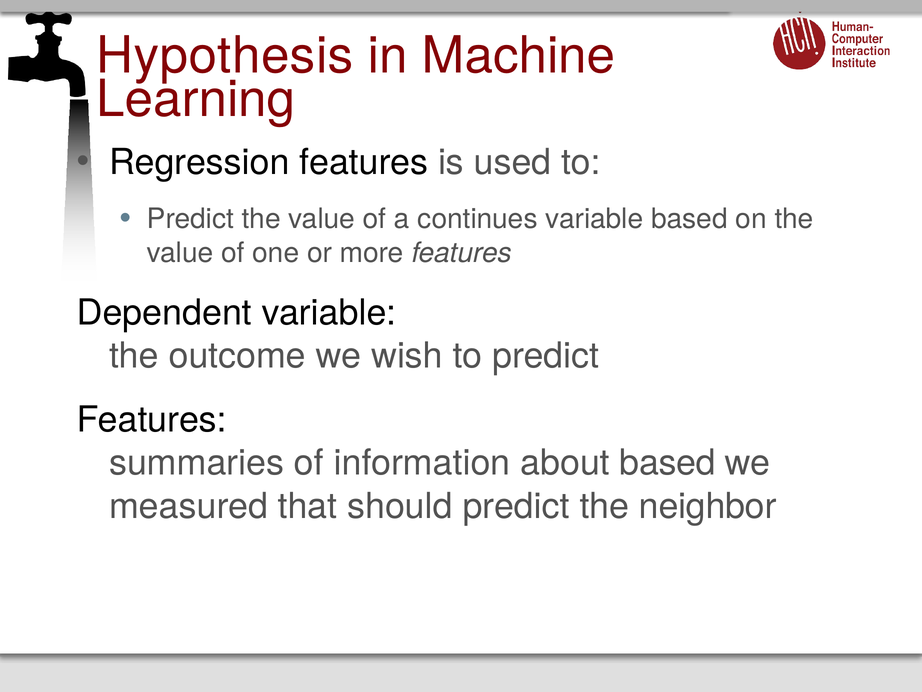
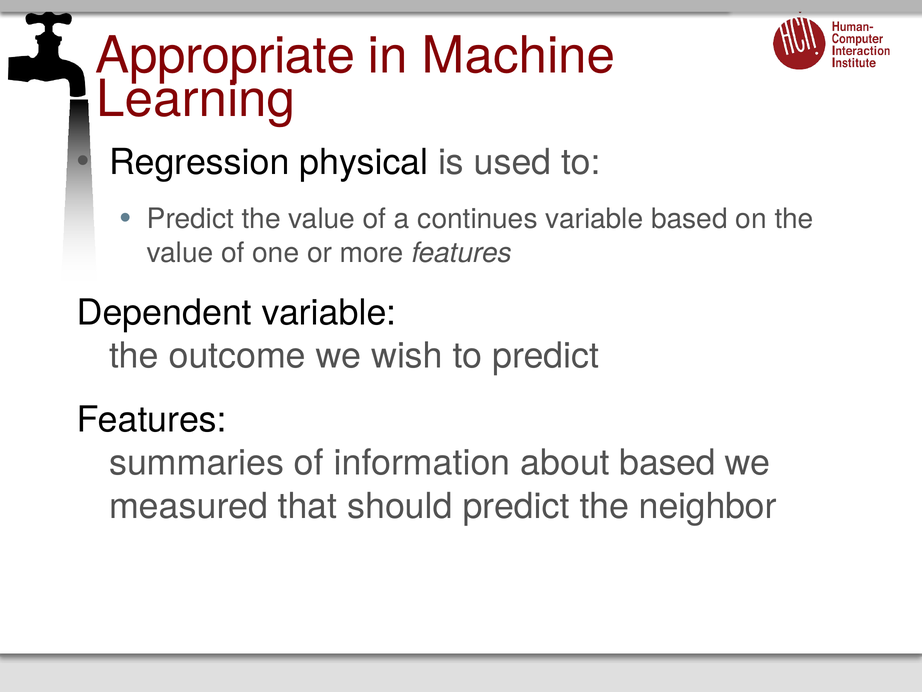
Hypothesis: Hypothesis -> Appropriate (225, 56)
Regression features: features -> physical (364, 162)
